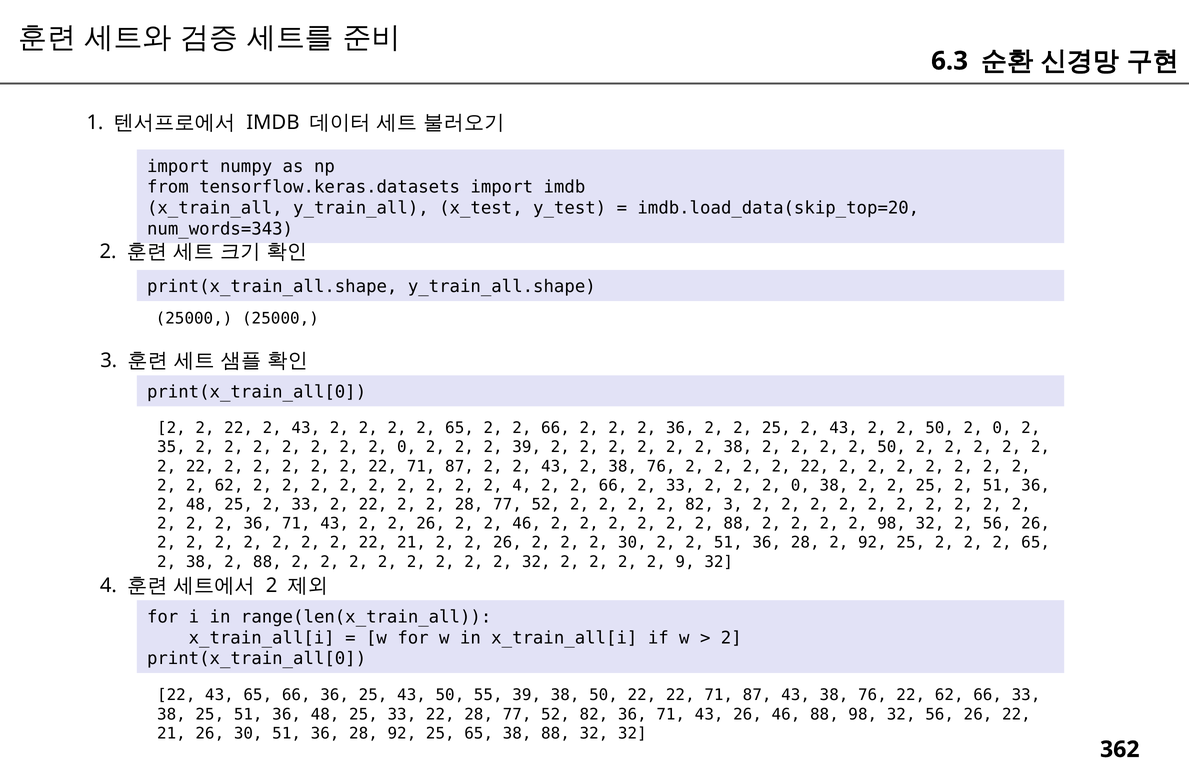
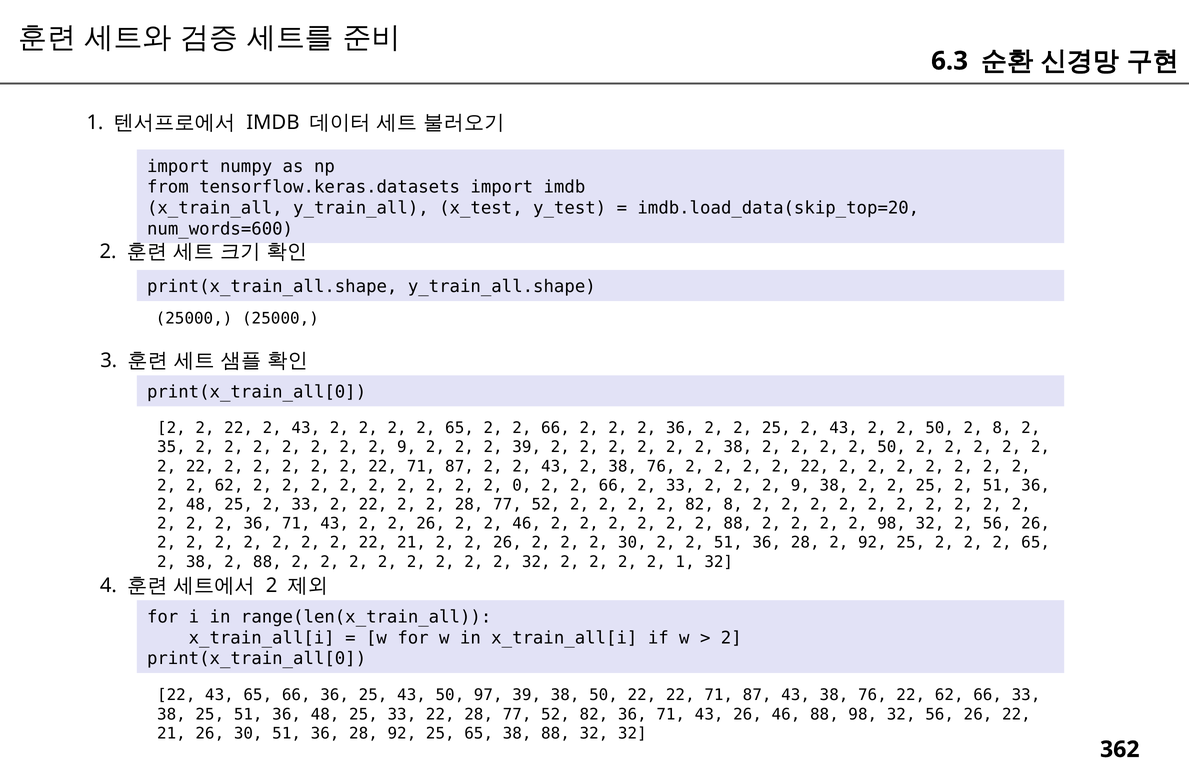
num_words=343: num_words=343 -> num_words=600 (220, 229)
50 2 0: 0 -> 8 (1002, 428)
0: 0 -> 9 (407, 447)
2 4: 4 -> 0 (522, 485)
0: 0 -> 9 (800, 485)
82 3: 3 -> 8 (733, 504)
2 9: 9 -> 1 (685, 562)
55: 55 -> 97 (488, 695)
